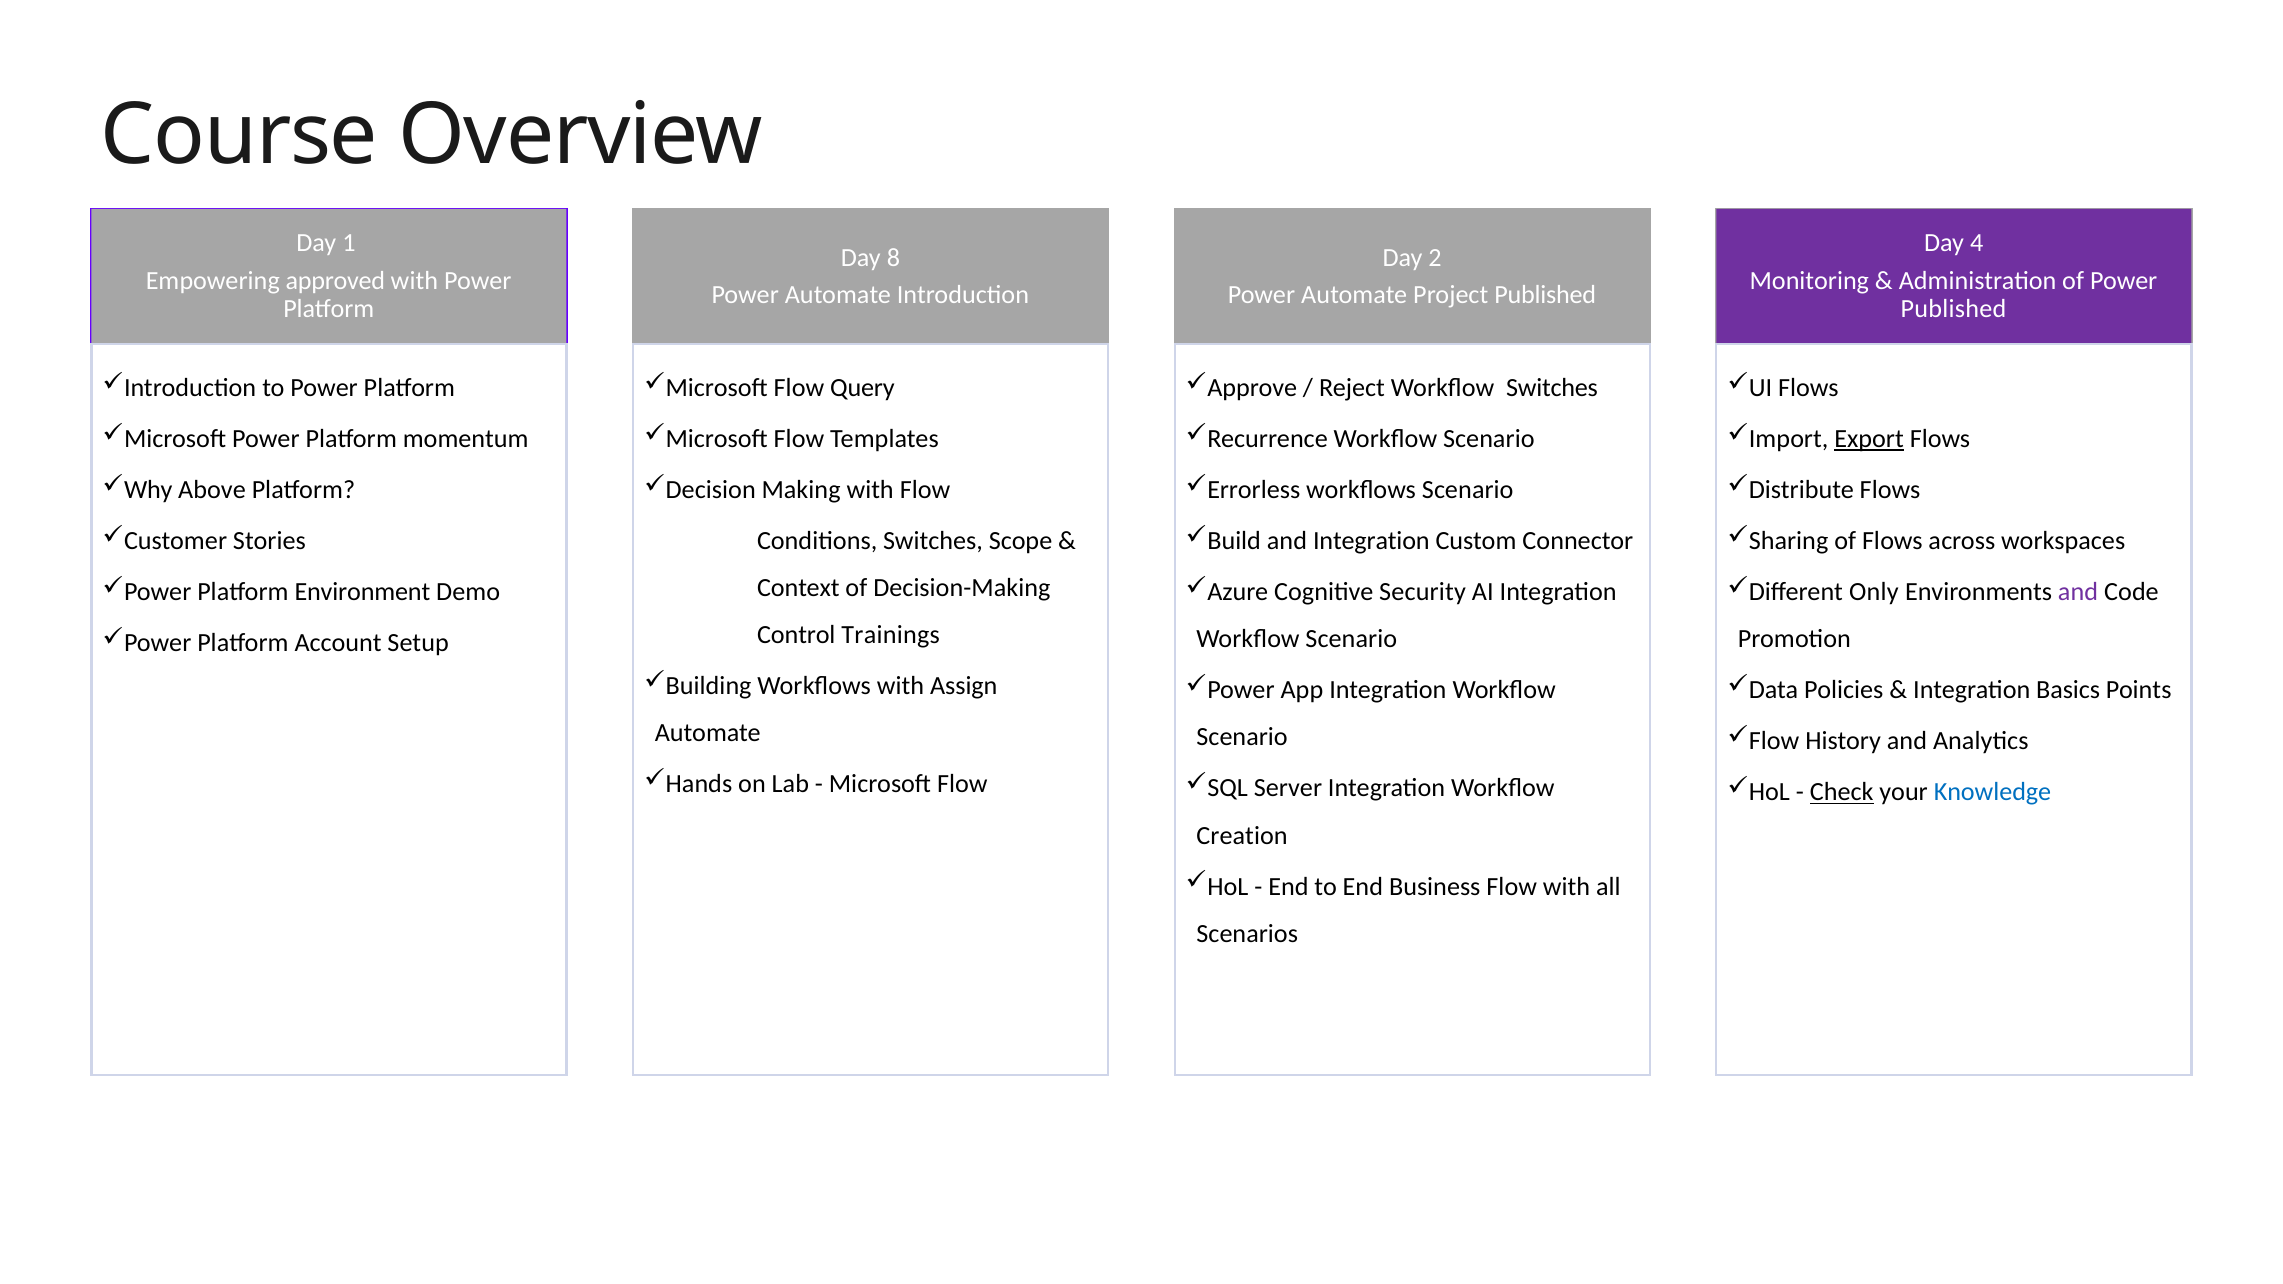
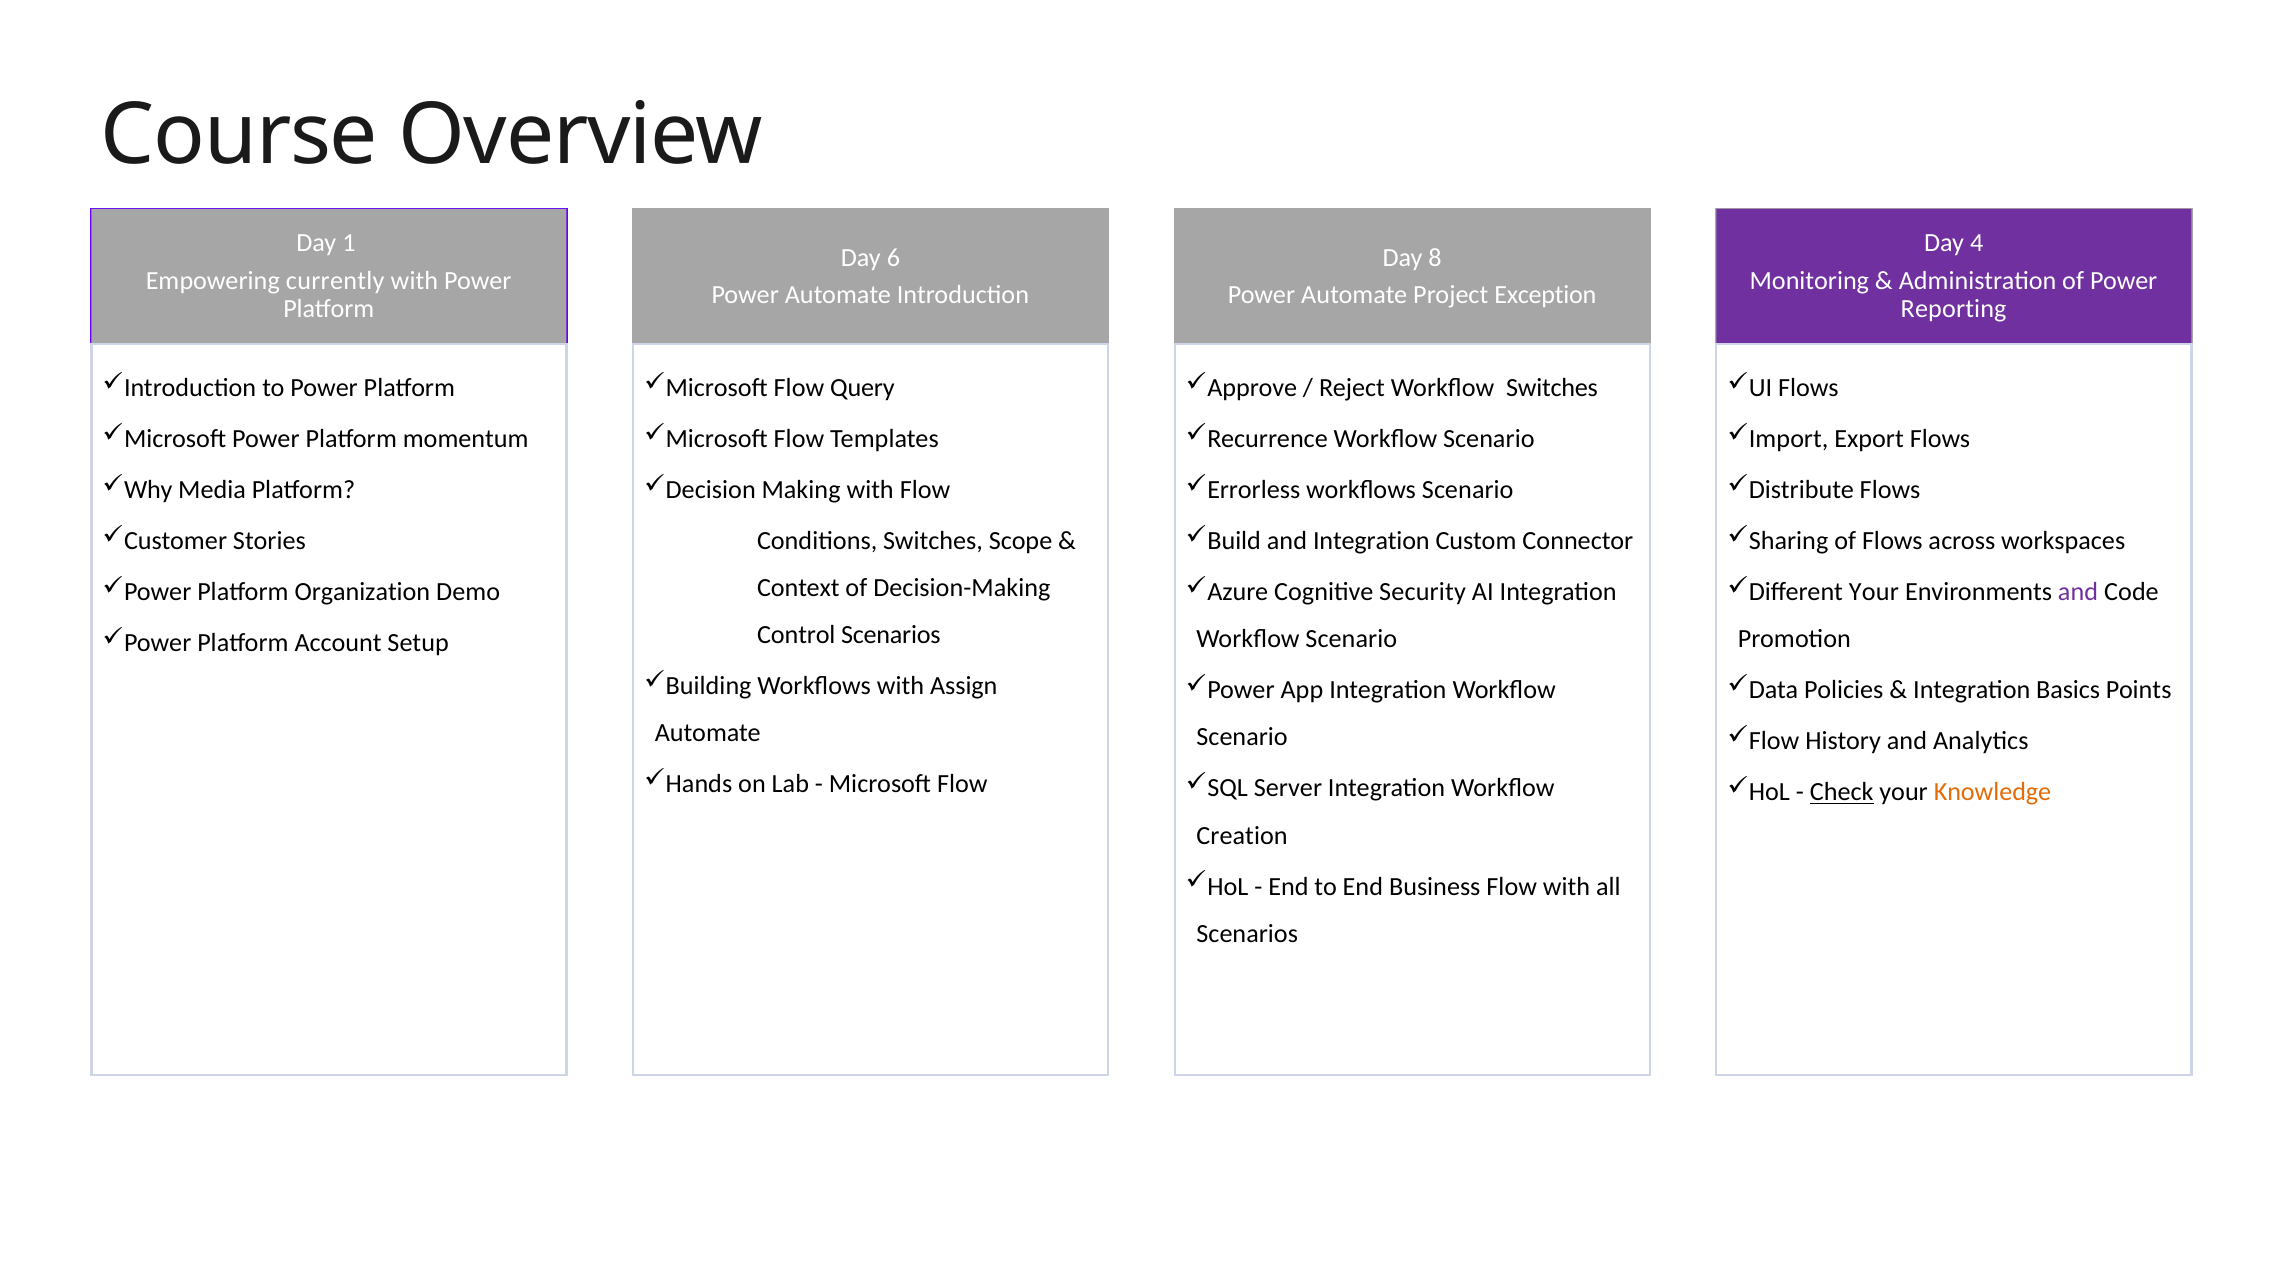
8: 8 -> 6 (893, 258)
2: 2 -> 8 (1435, 258)
approved: approved -> currently (335, 281)
Project Published: Published -> Exception (1545, 295)
Published: Published -> Reporting (1954, 309)
Export underline: present -> none (1869, 439)
Above: Above -> Media (212, 490)
Environment: Environment -> Organization (362, 592)
Only: Only -> Your (1874, 592)
Control Trainings: Trainings -> Scenarios (891, 635)
Knowledge colour: blue -> orange (1992, 792)
